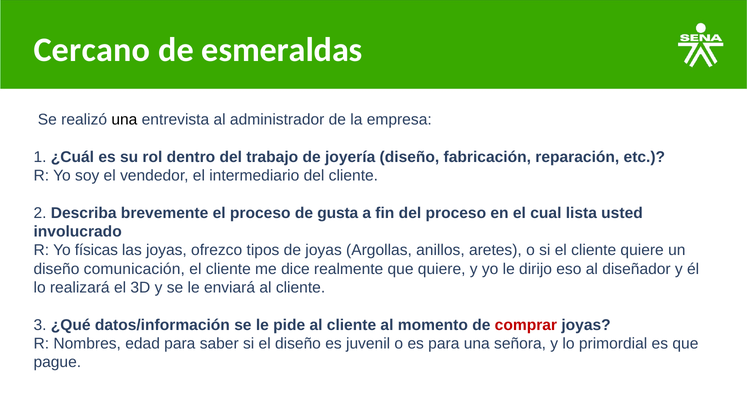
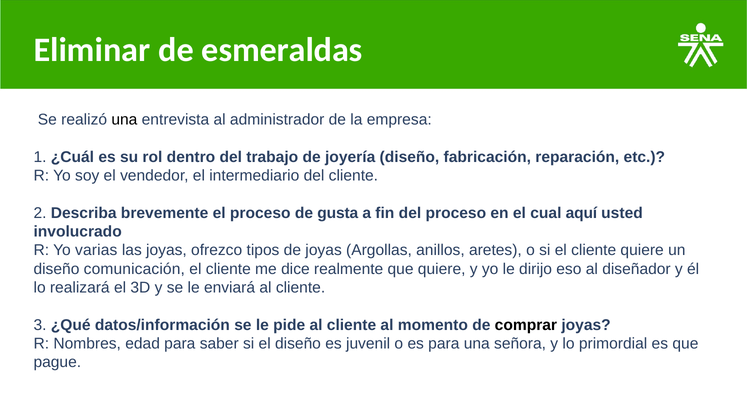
Cercano: Cercano -> Eliminar (92, 50)
lista: lista -> aquí (581, 213)
físicas: físicas -> varias (96, 250)
comprar colour: red -> black (526, 325)
